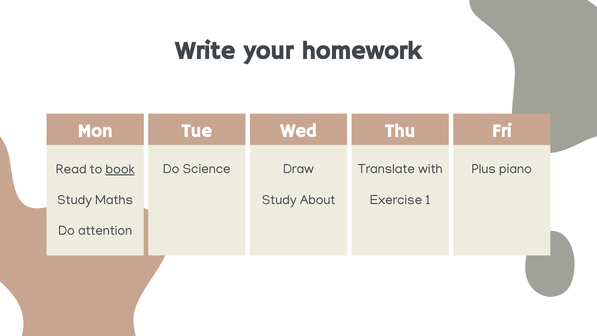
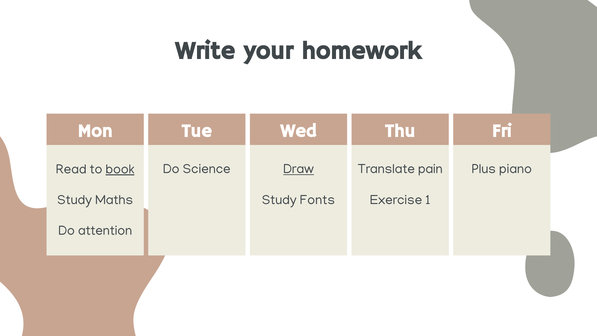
Draw underline: none -> present (299, 169)
with: with -> pain (430, 169)
About: About -> Fonts (317, 200)
